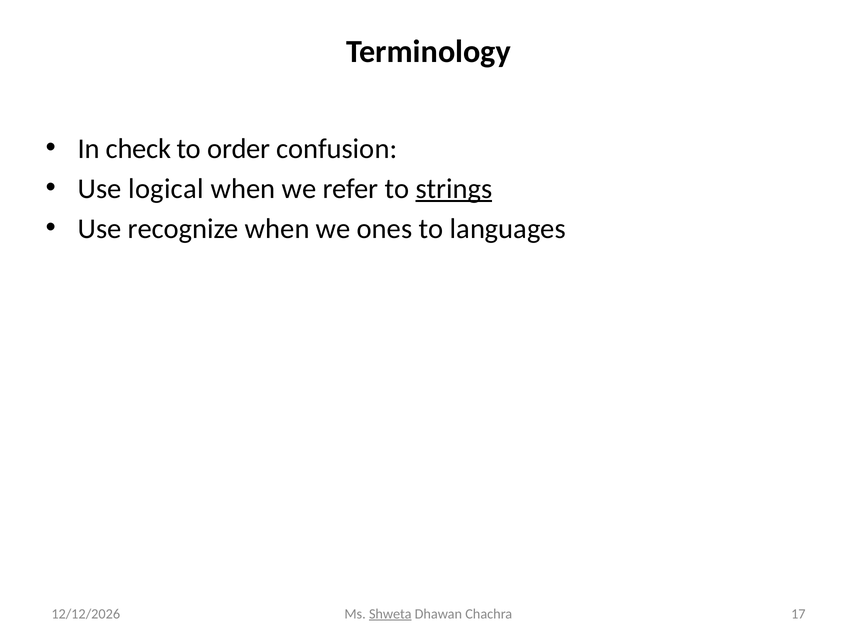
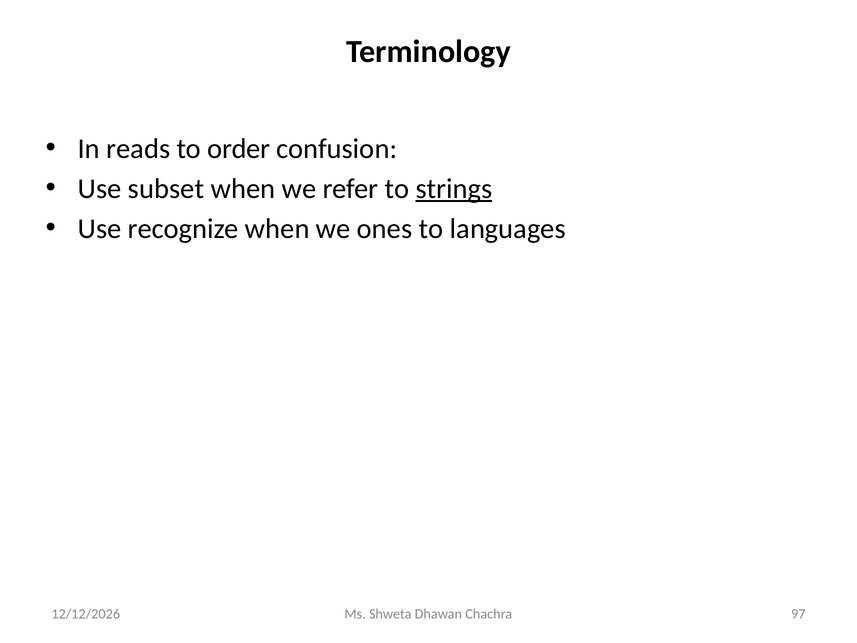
check: check -> reads (138, 149)
logical: logical -> subset (166, 189)
Shweta underline: present -> none (390, 614)
17: 17 -> 97 (798, 614)
